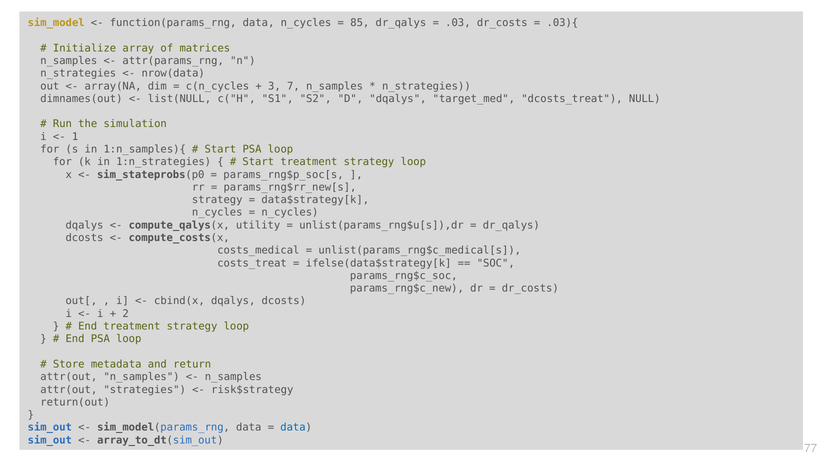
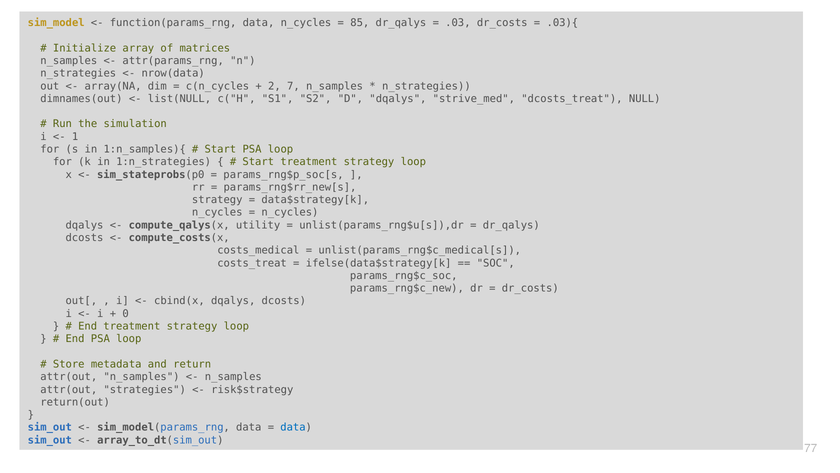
3: 3 -> 2 (274, 86)
target_med: target_med -> strive_med (474, 99)
2: 2 -> 0 (126, 313)
